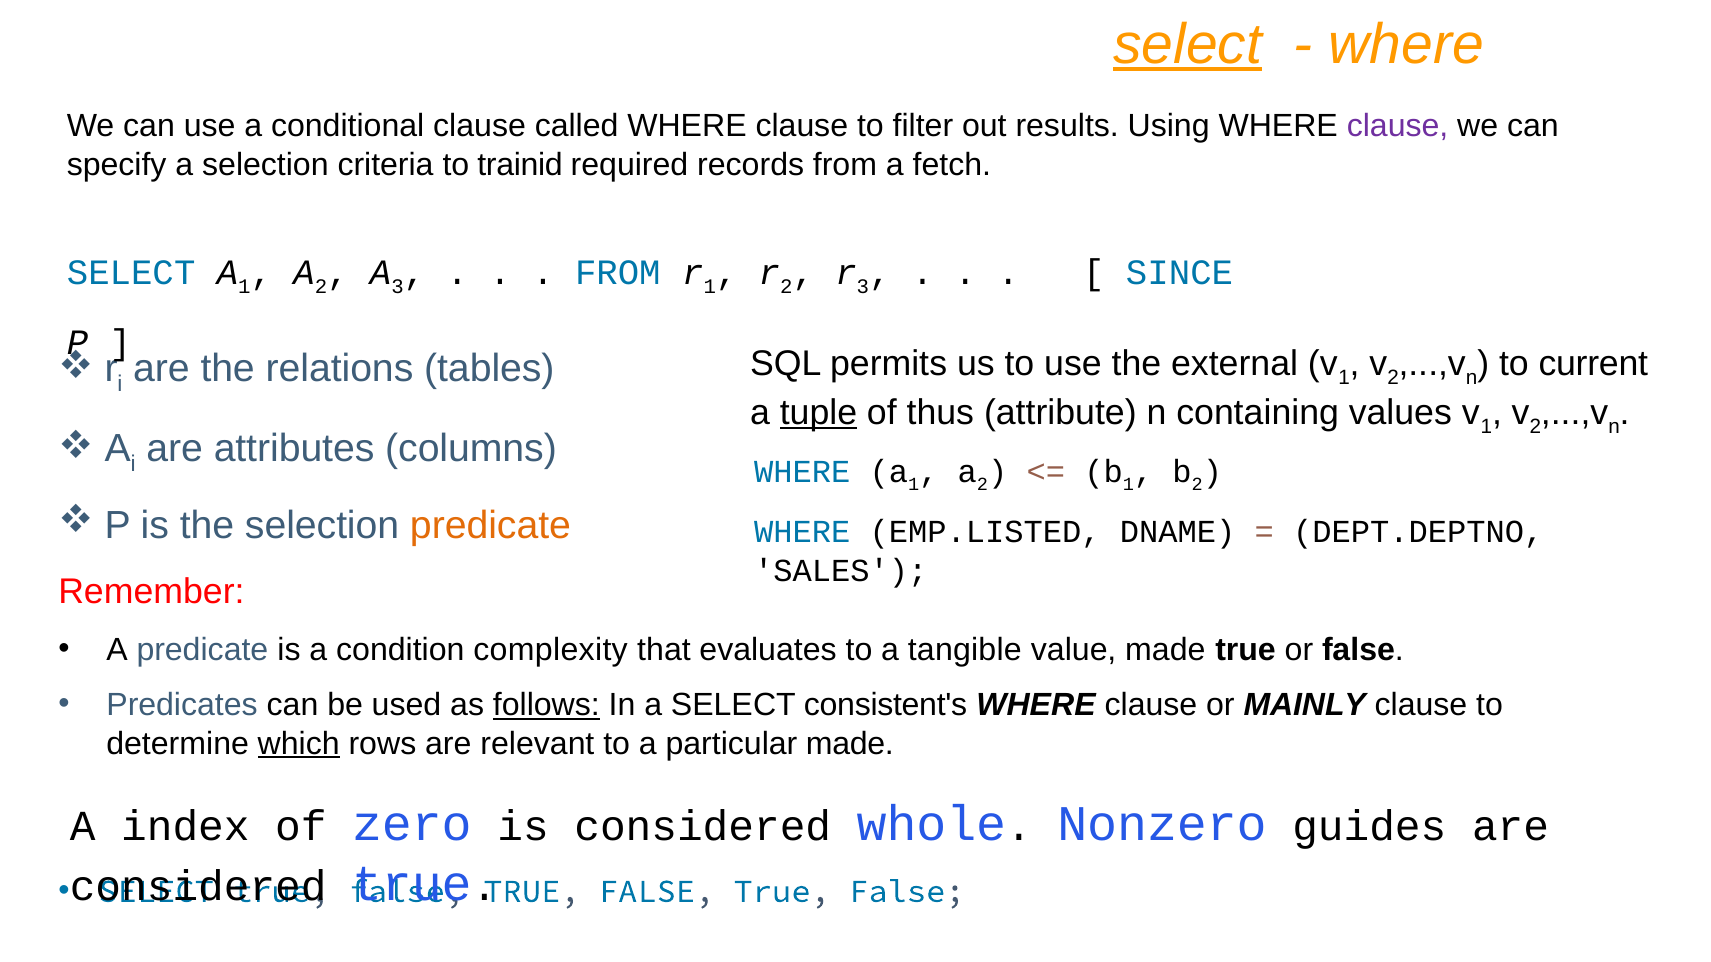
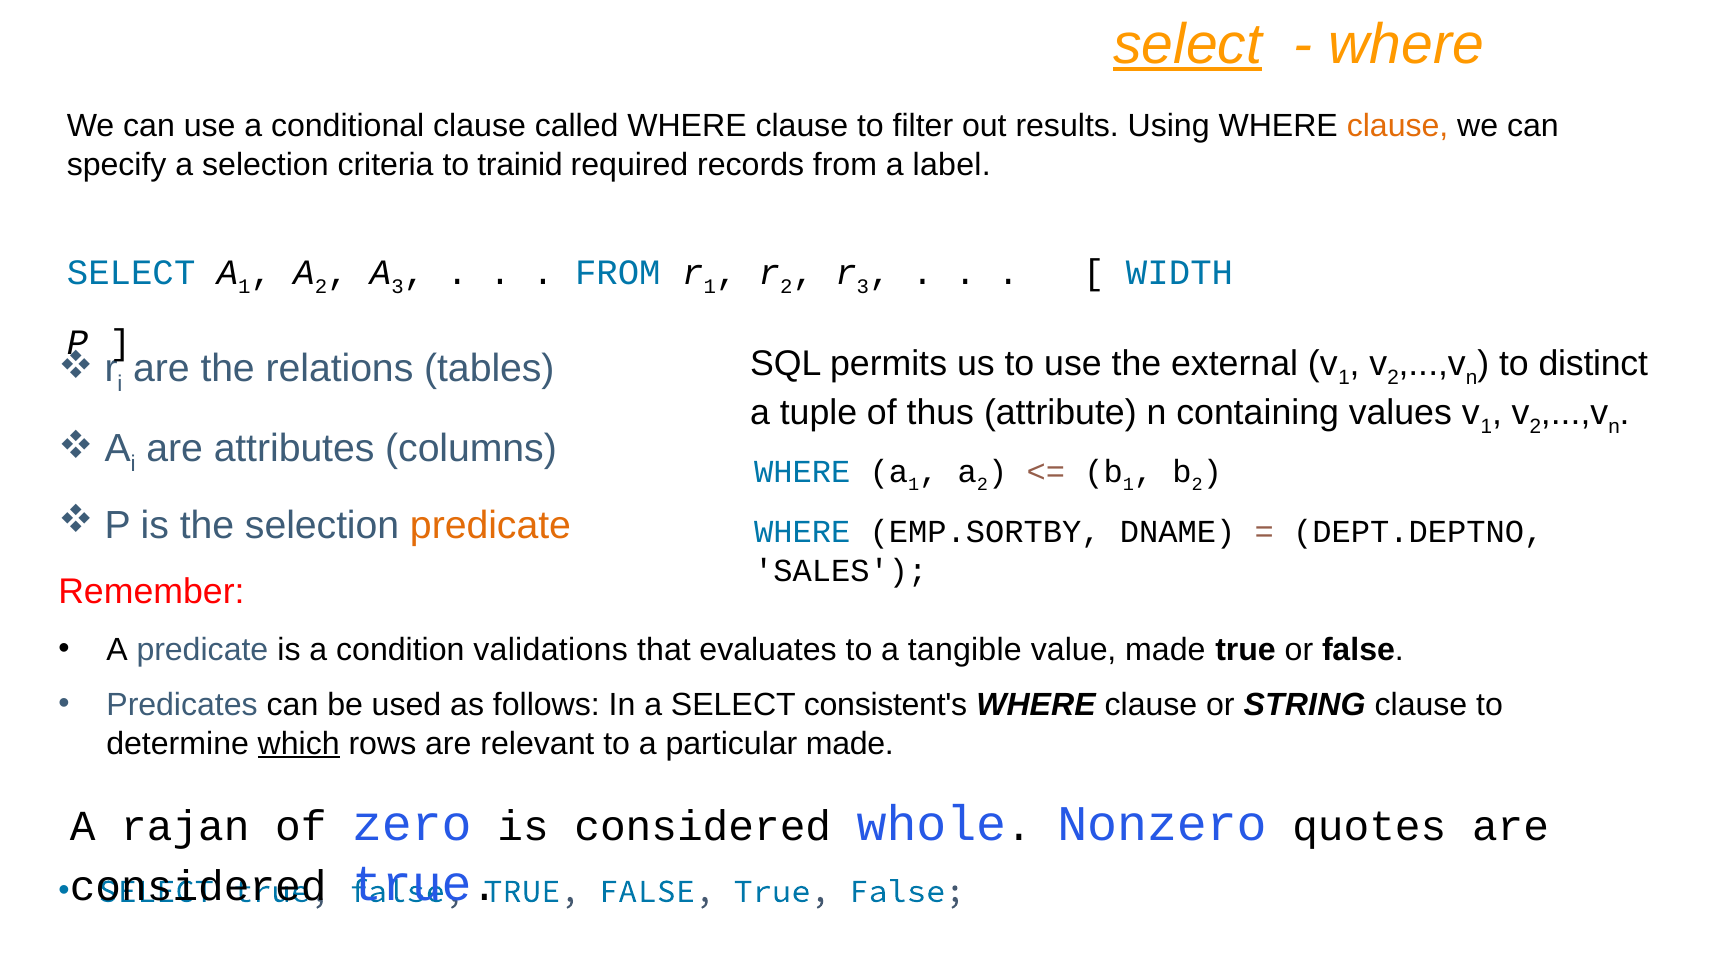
clause colour: purple -> orange (1398, 126)
fetch: fetch -> label (952, 165)
SINCE: SINCE -> WIDTH (1180, 273)
current: current -> distinct (1593, 364)
tuple underline: present -> none (818, 413)
EMP.LISTED: EMP.LISTED -> EMP.SORTBY (985, 533)
complexity: complexity -> validations (551, 650)
follows underline: present -> none (546, 705)
MAINLY: MAINLY -> STRING (1305, 705)
index: index -> rajan (185, 826)
guides: guides -> quotes (1369, 826)
